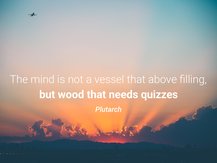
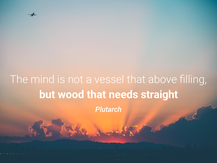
quizzes: quizzes -> straight (159, 94)
